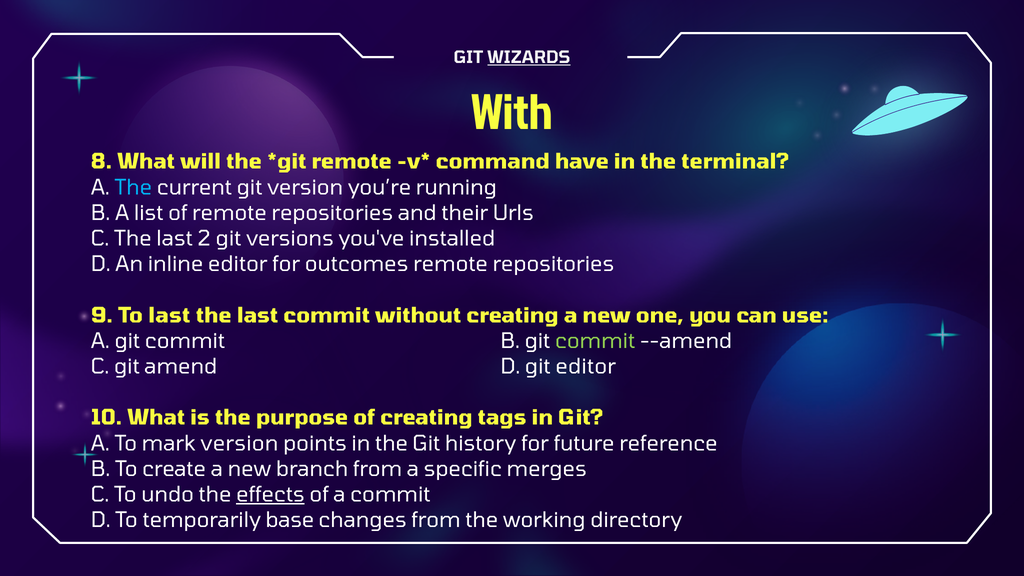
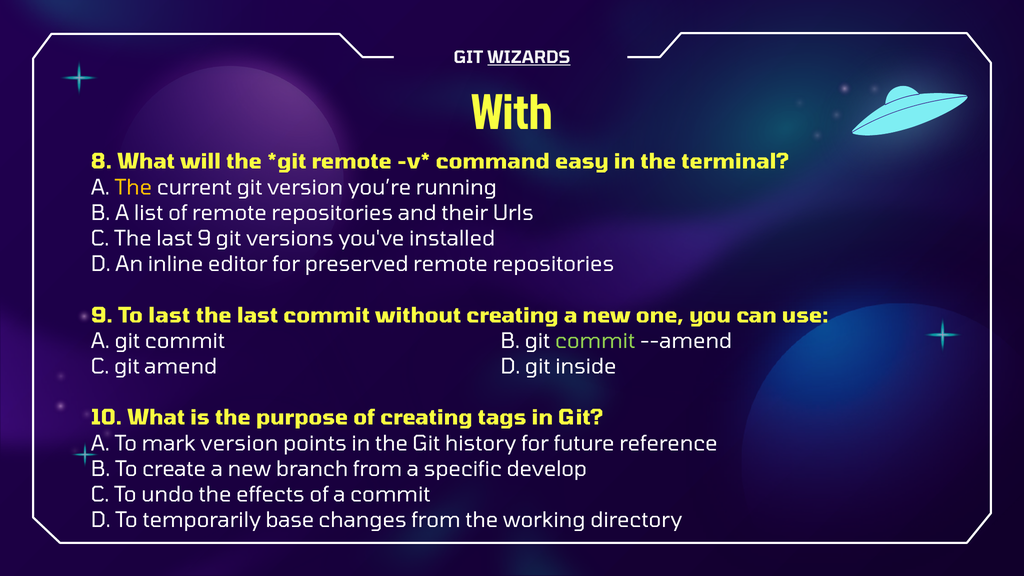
have: have -> easy (582, 162)
The colour: light blue -> yellow (133, 188)
last 2: 2 -> 9 (204, 239)
outcomes: outcomes -> preserved (357, 264)
git editor: editor -> inside (586, 367)
merges: merges -> develop (547, 469)
effects underline: present -> none (270, 495)
